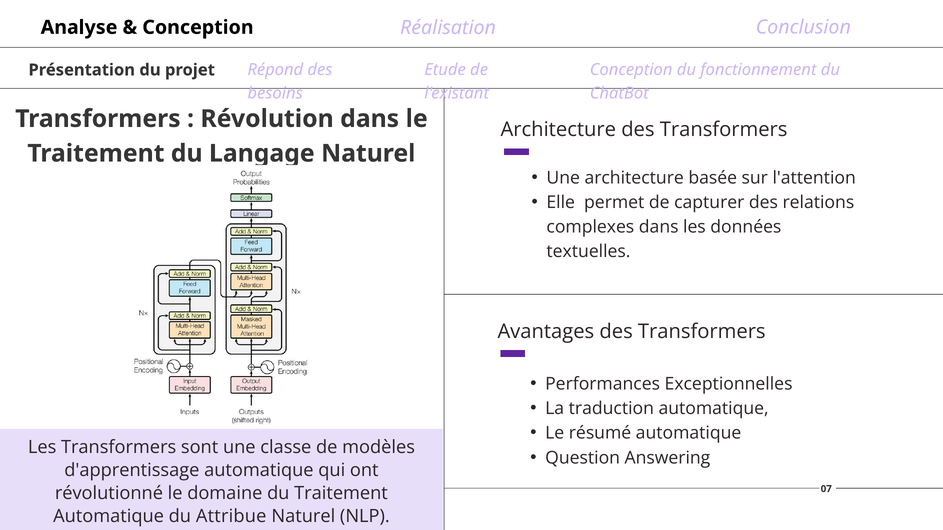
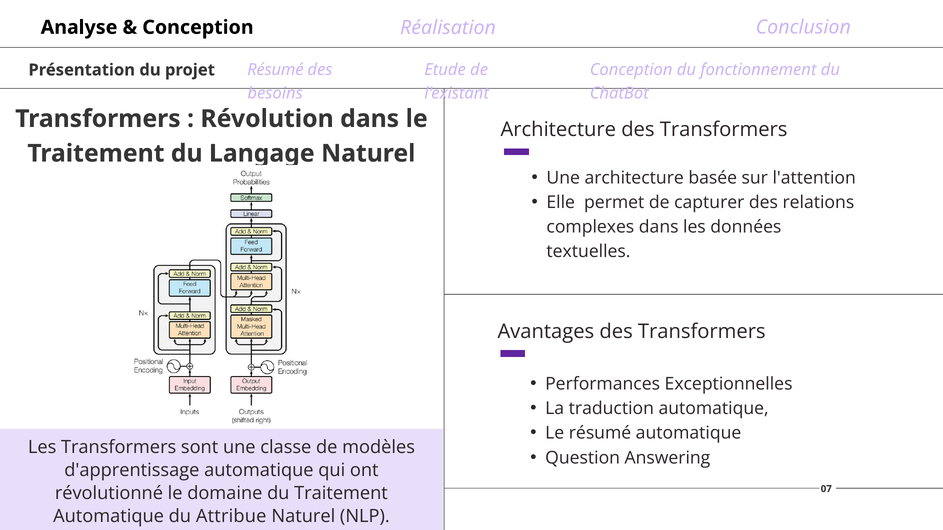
Répond: Répond -> Résumé (275, 70)
